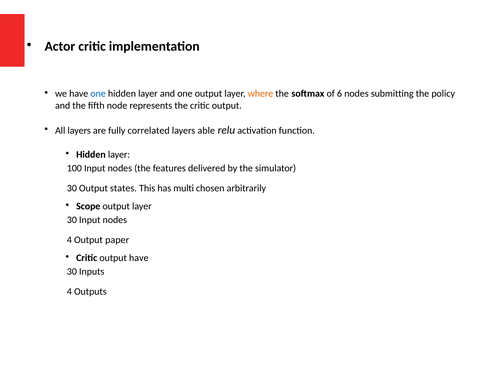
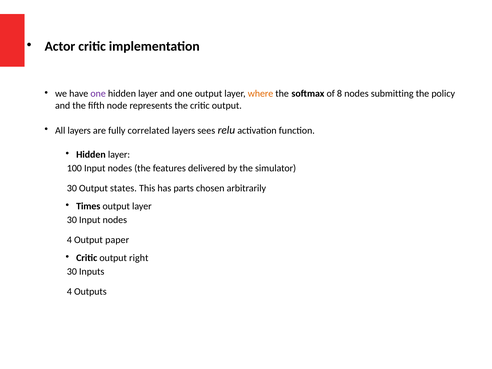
one colour: blue -> purple (98, 94)
6: 6 -> 8 (340, 94)
able: able -> sees (206, 131)
multi: multi -> parts (184, 188)
Scope: Scope -> Times (88, 206)
output have: have -> right (139, 258)
